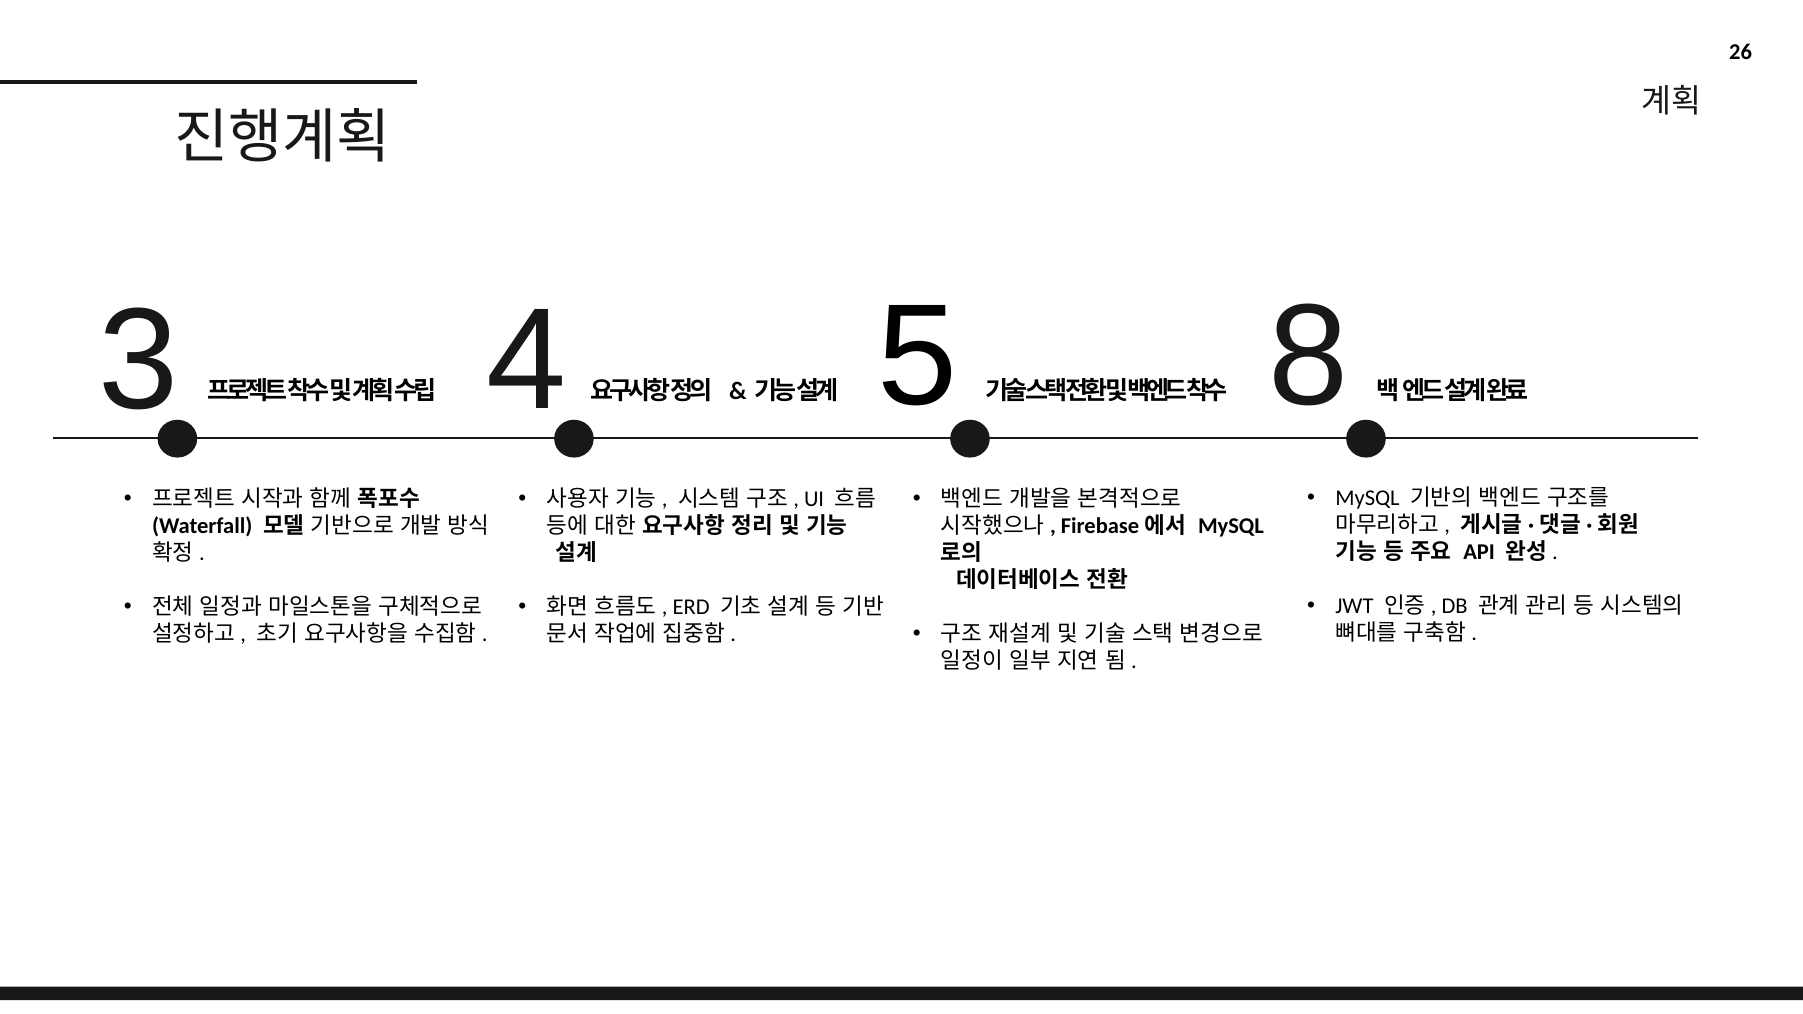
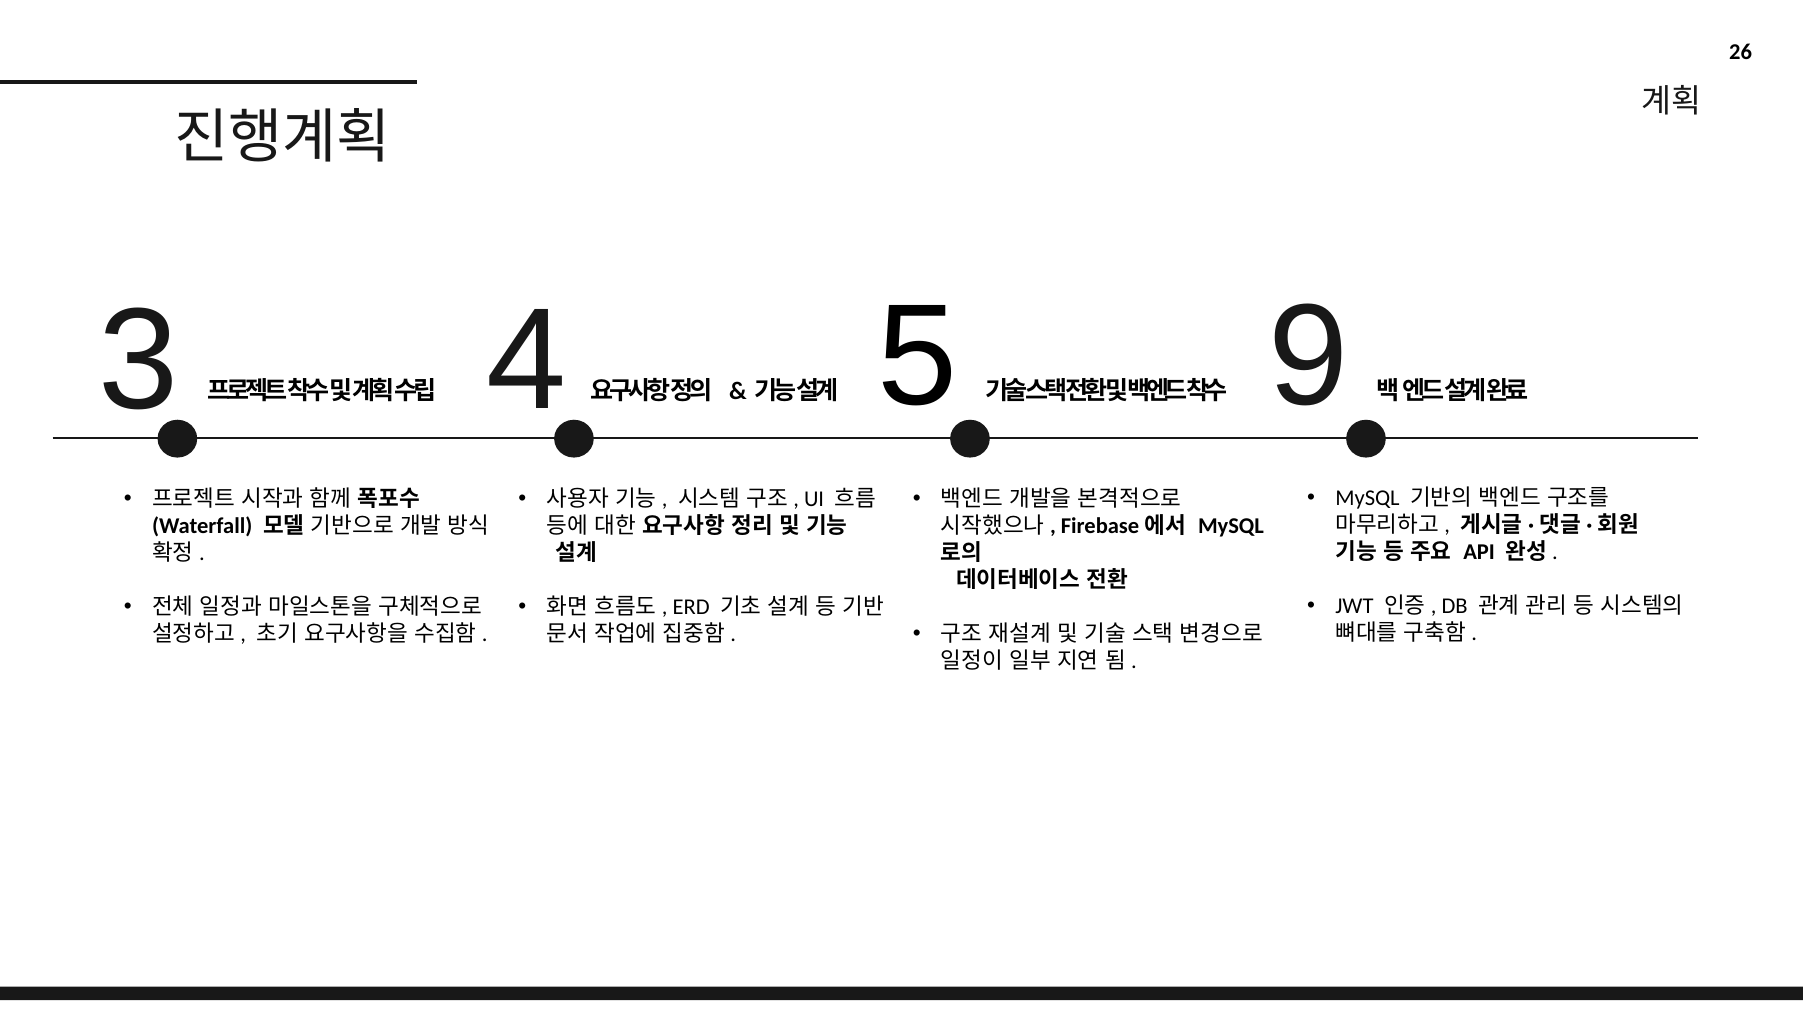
8: 8 -> 9 (1308, 357)
